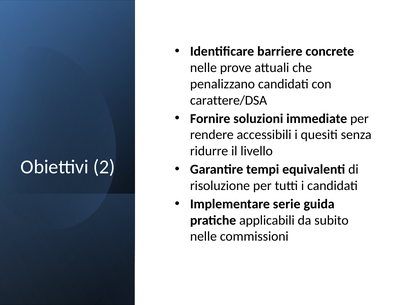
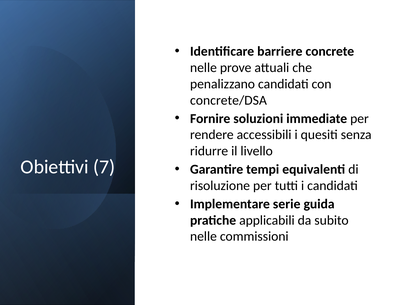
carattere/DSA: carattere/DSA -> concrete/DSA (228, 100)
2: 2 -> 7 (104, 167)
